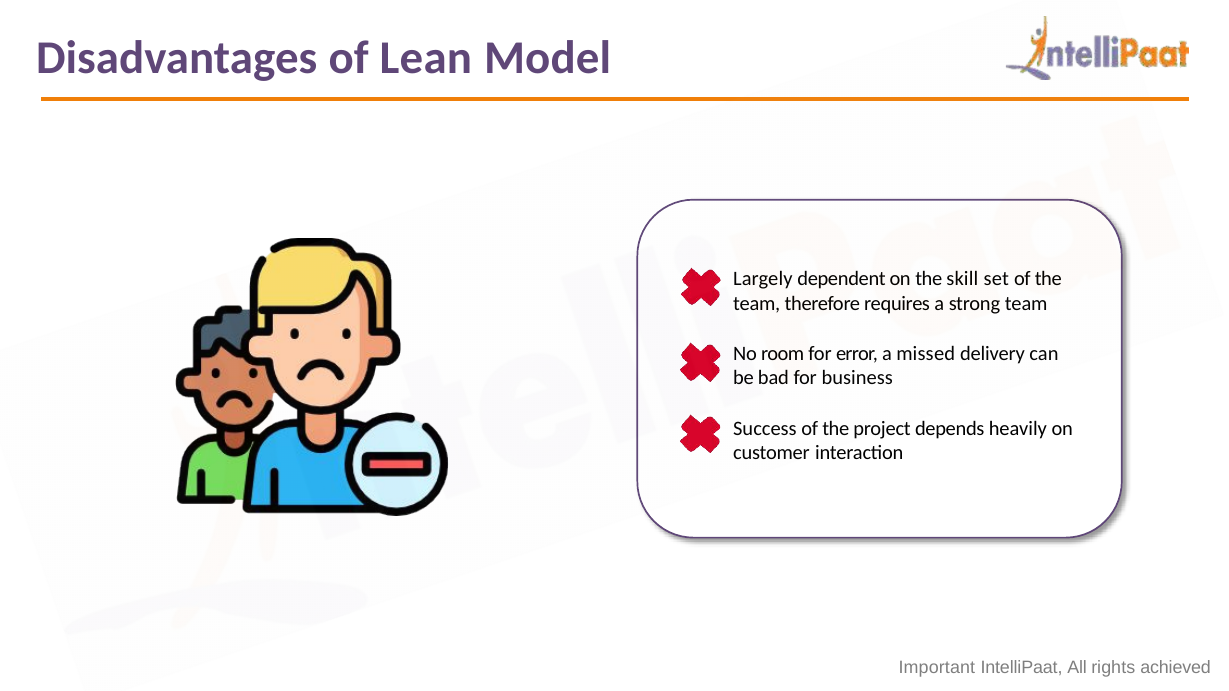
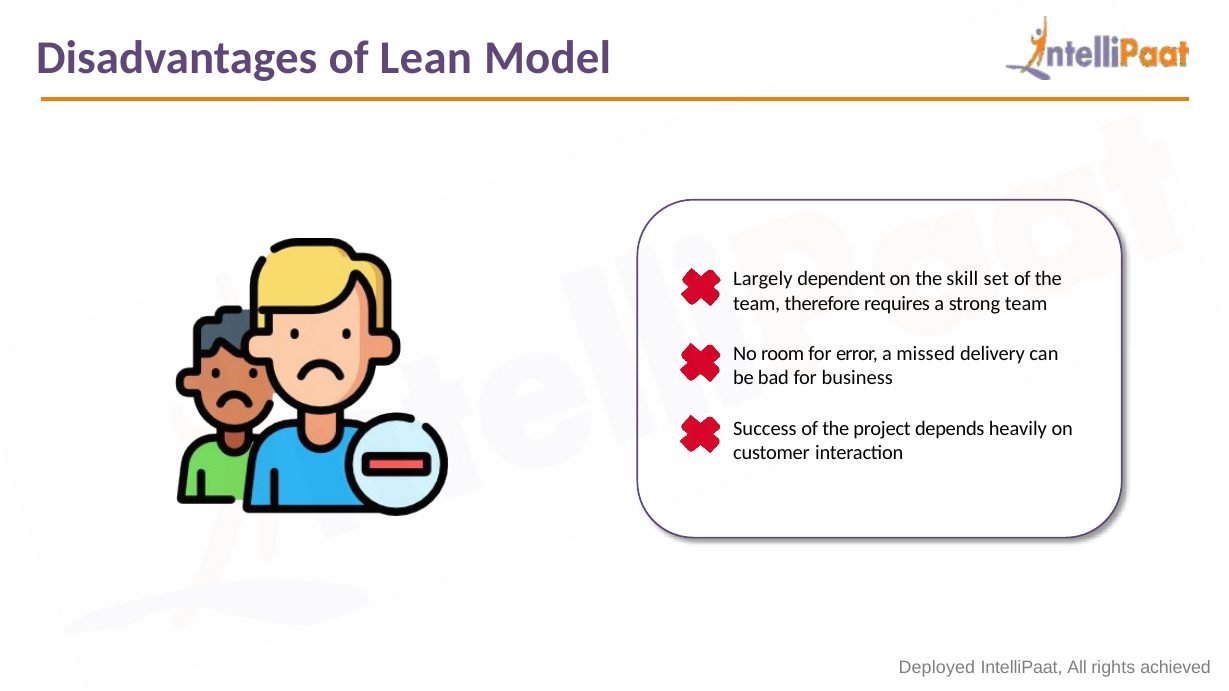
Important: Important -> Deployed (937, 668)
